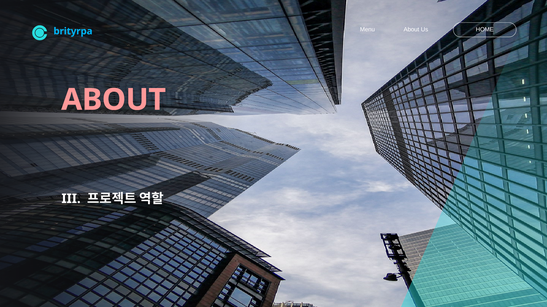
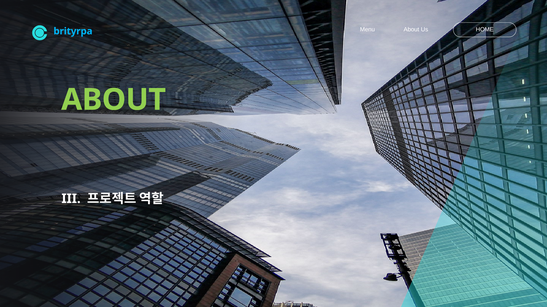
ABOUT colour: pink -> light green (114, 100)
